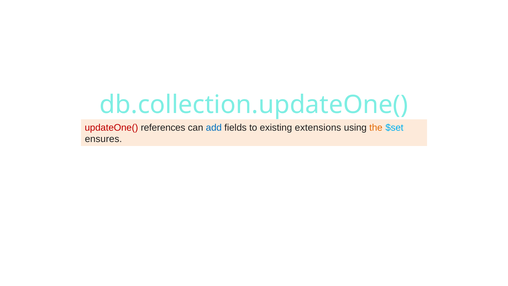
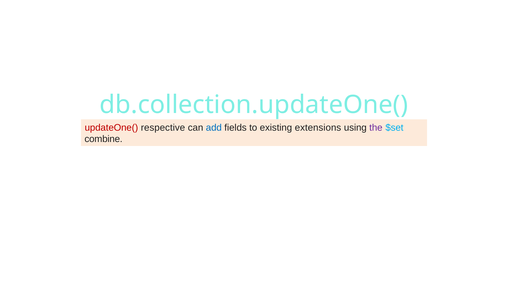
references: references -> respective (163, 128)
the colour: orange -> purple (376, 128)
ensures: ensures -> combine (104, 139)
